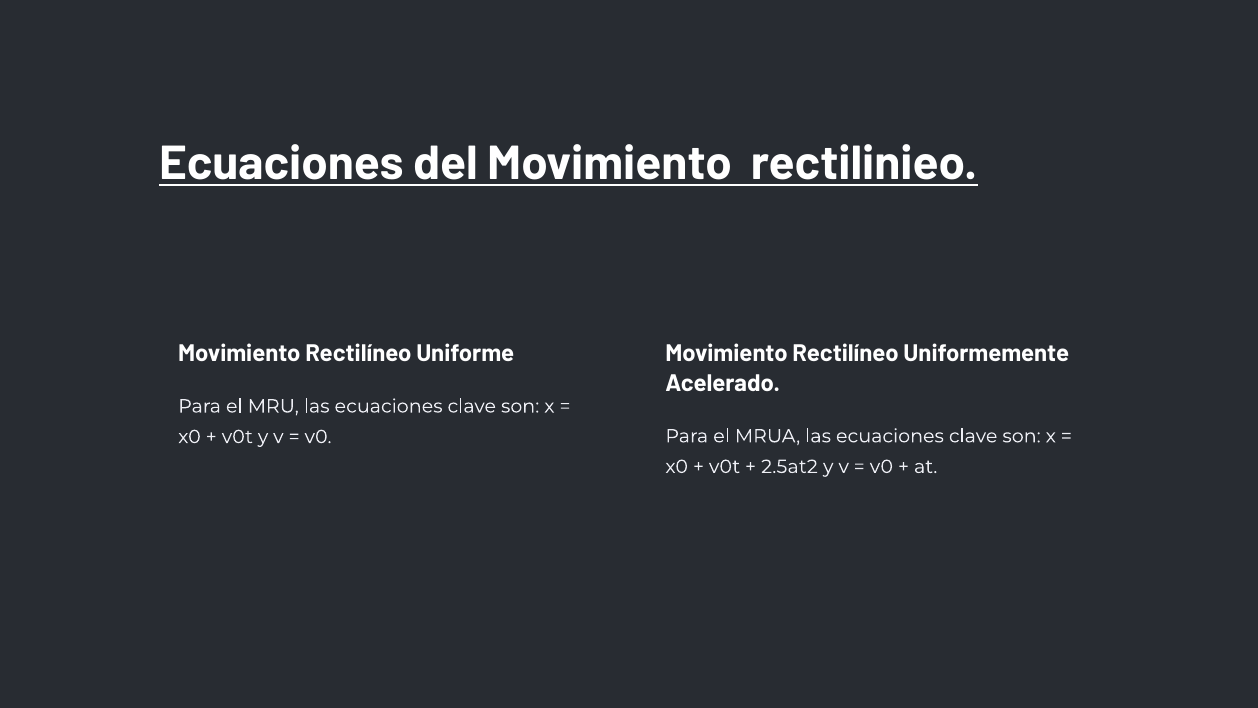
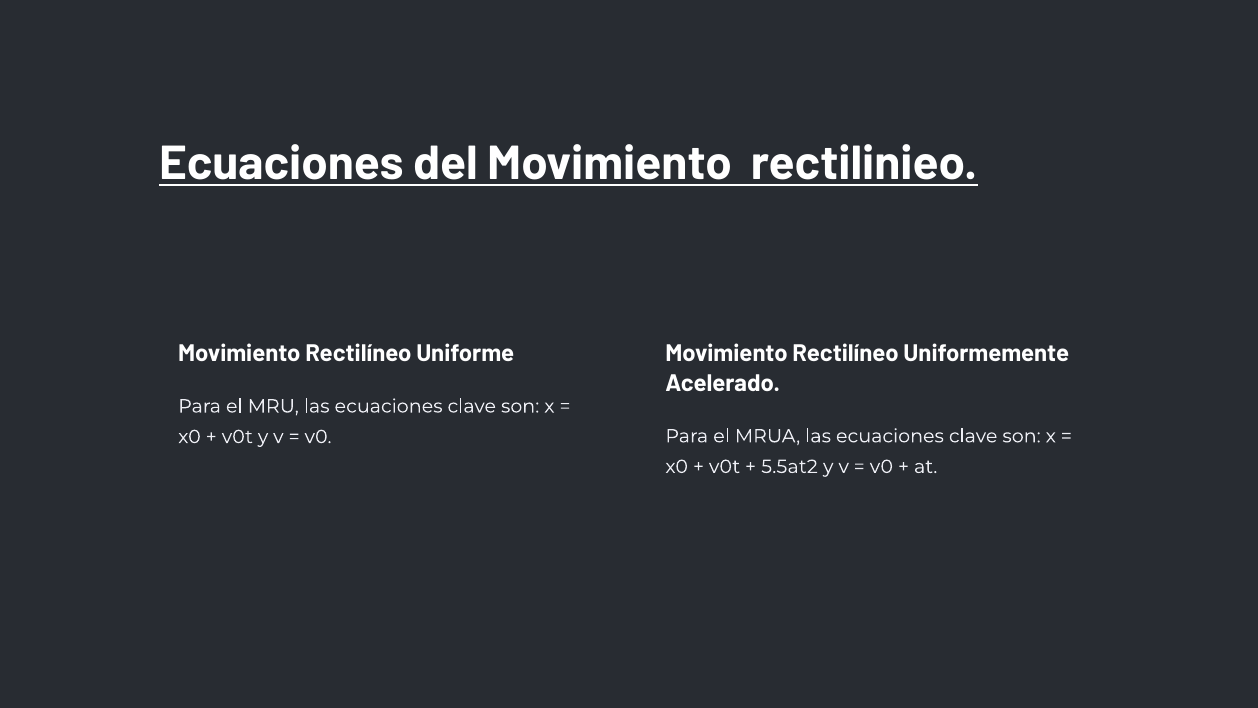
2.5at2: 2.5at2 -> 5.5at2 (789, 466)
